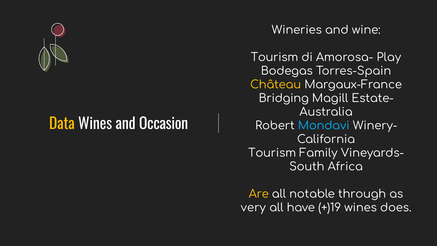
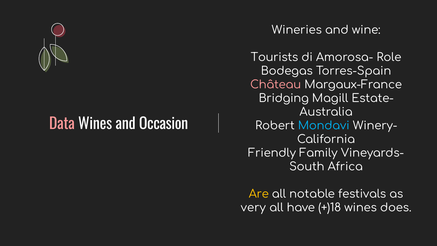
Tourism: Tourism -> Tourists (274, 57)
Play: Play -> Role (389, 57)
Château colour: yellow -> pink (276, 85)
Data colour: yellow -> pink (62, 124)
Tourism: Tourism -> Friendly (272, 153)
through: through -> festivals (362, 194)
+)19: +)19 -> +)18 (330, 208)
